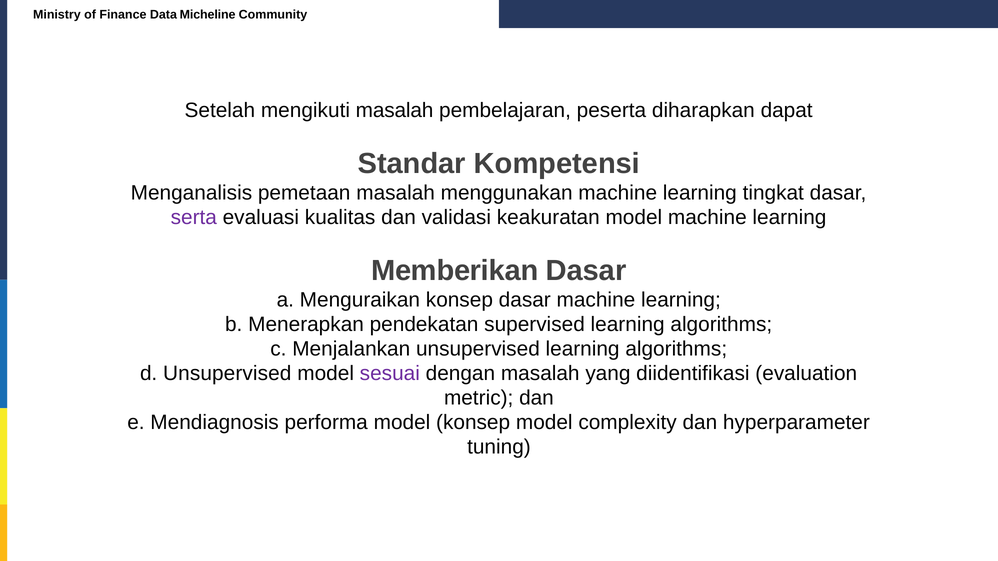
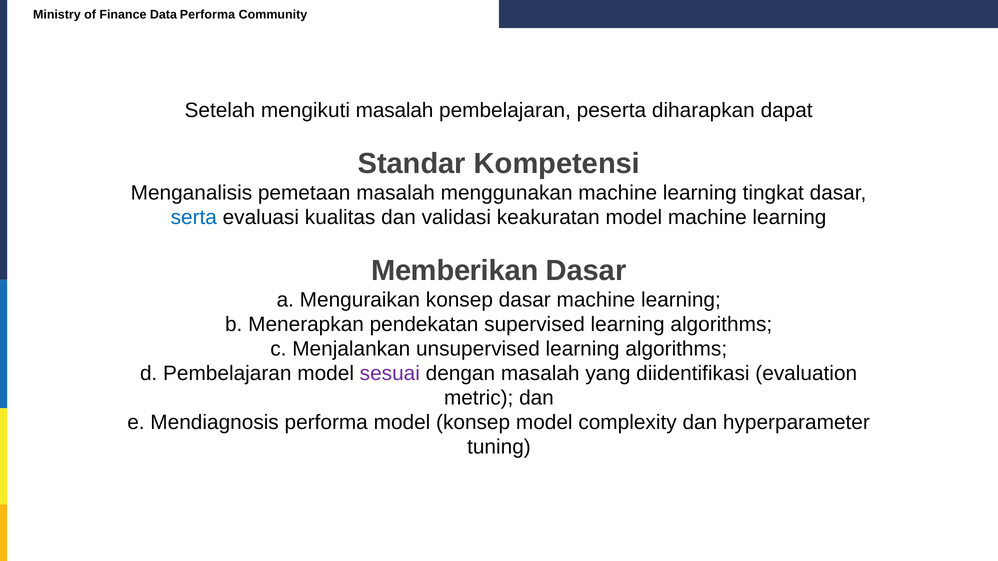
Data Micheline: Micheline -> Performa (207, 15)
serta colour: purple -> blue (194, 217)
d Unsupervised: Unsupervised -> Pembelajaran (227, 373)
